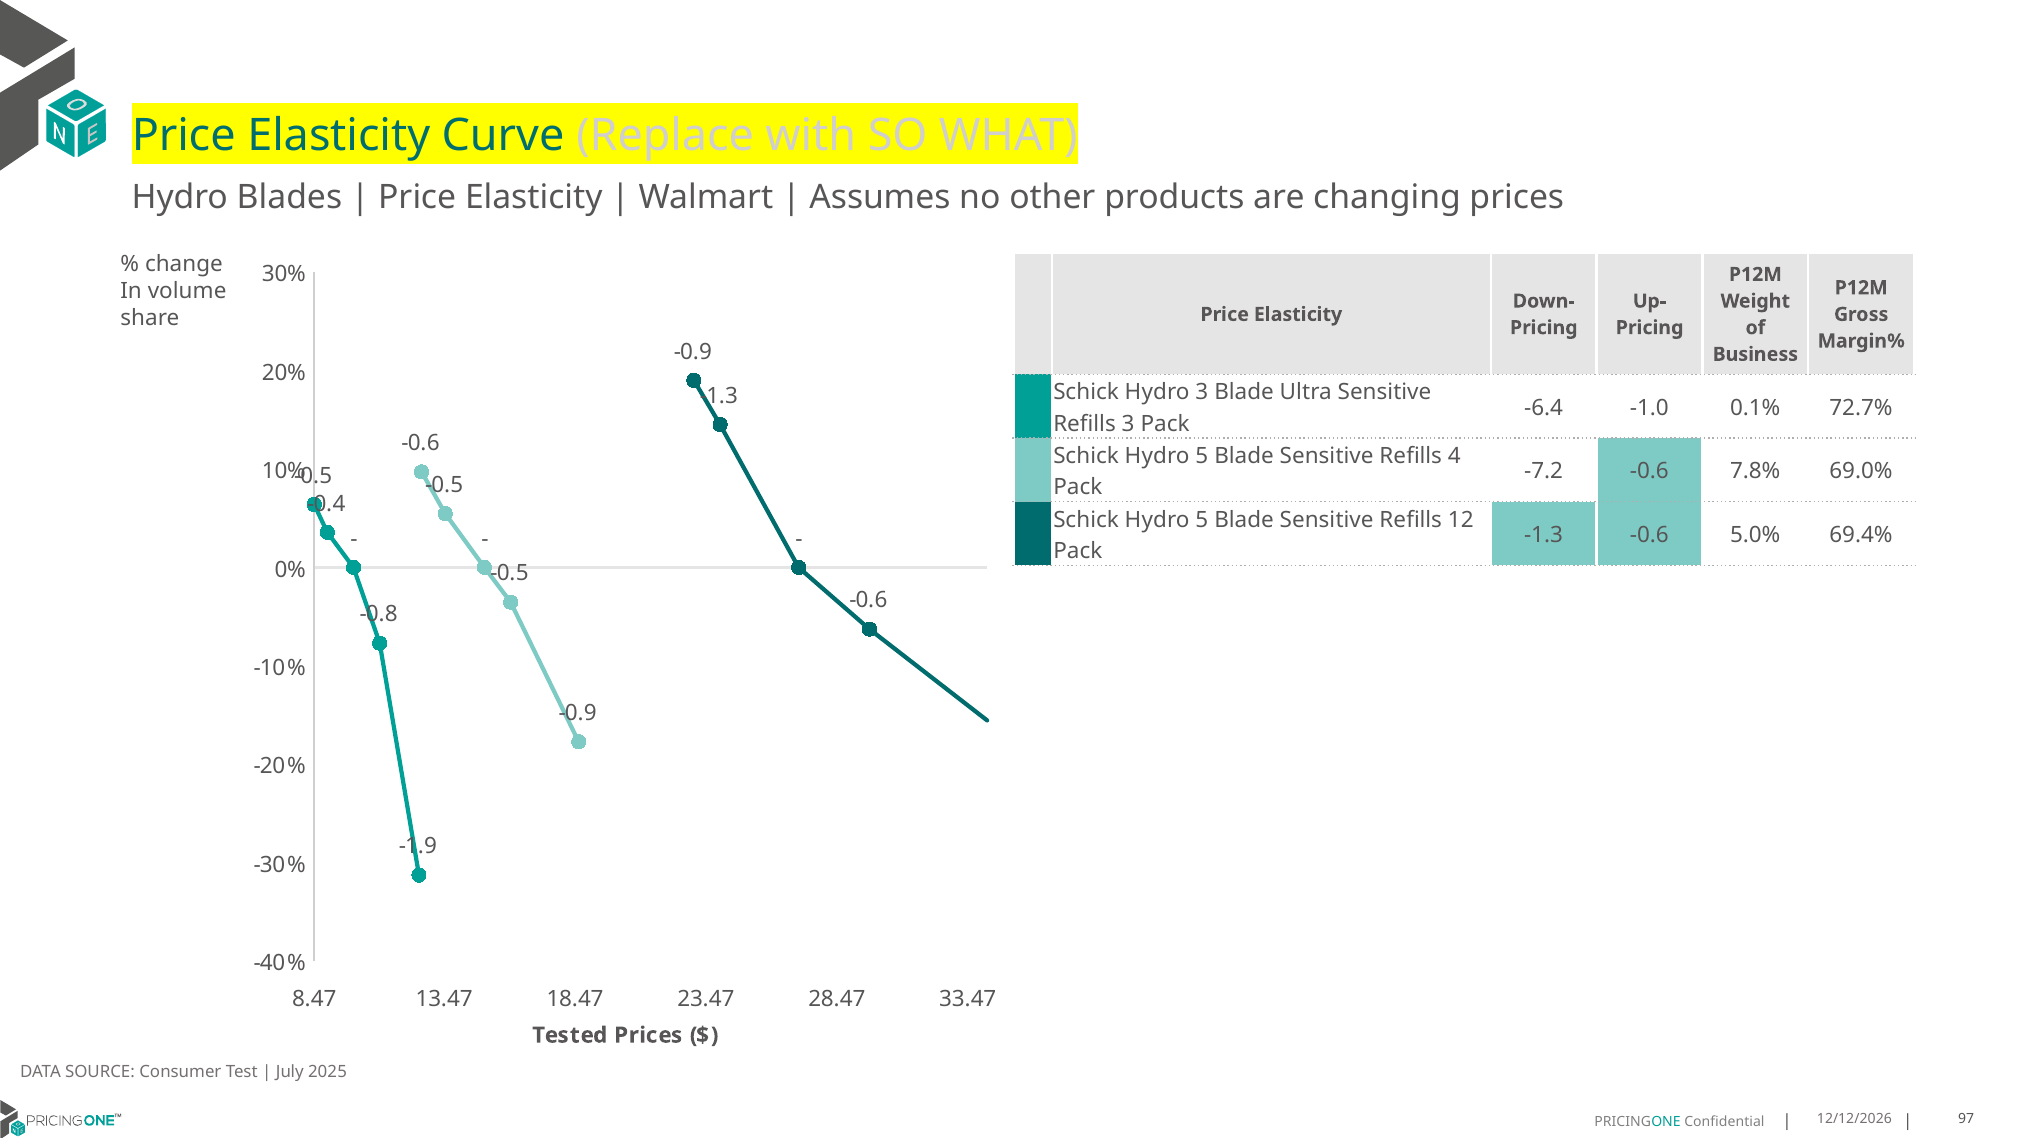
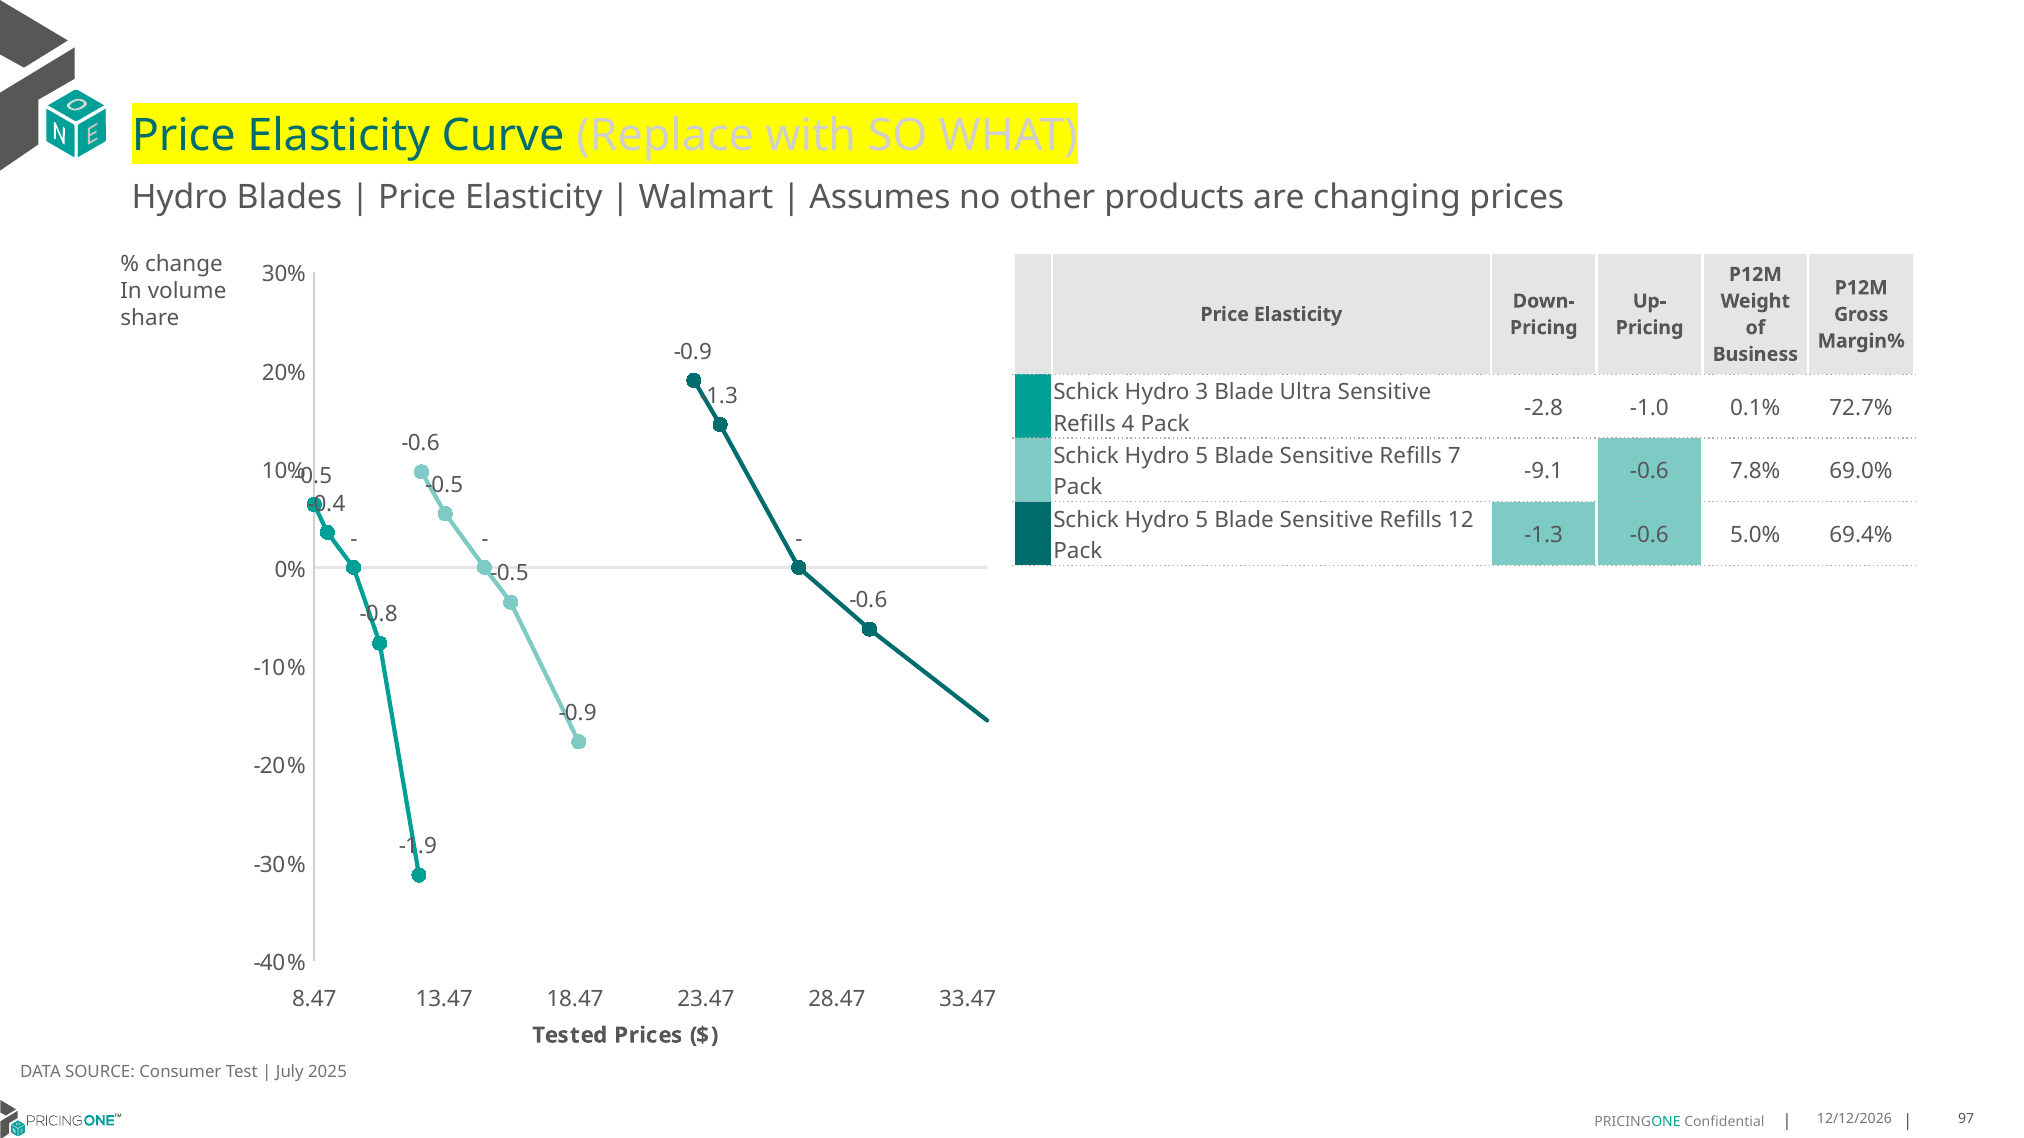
-6.4: -6.4 -> -2.8 (1544, 408)
Refills 3: 3 -> 4 (1128, 424)
4: 4 -> 7 (1454, 457)
-7.2: -7.2 -> -9.1 (1544, 472)
